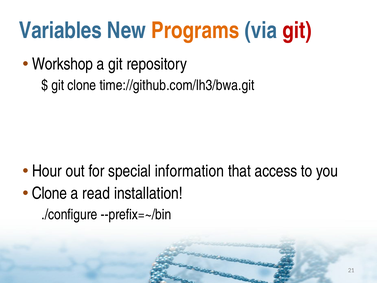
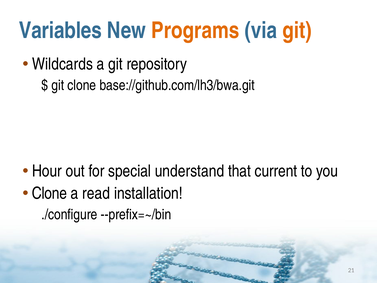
git colour: red -> orange (297, 30)
Workshop: Workshop -> Wildcards (62, 64)
time://github.com/lh3/bwa.git: time://github.com/lh3/bwa.git -> base://github.com/lh3/bwa.git (177, 85)
information: information -> understand (189, 171)
access: access -> current (276, 171)
